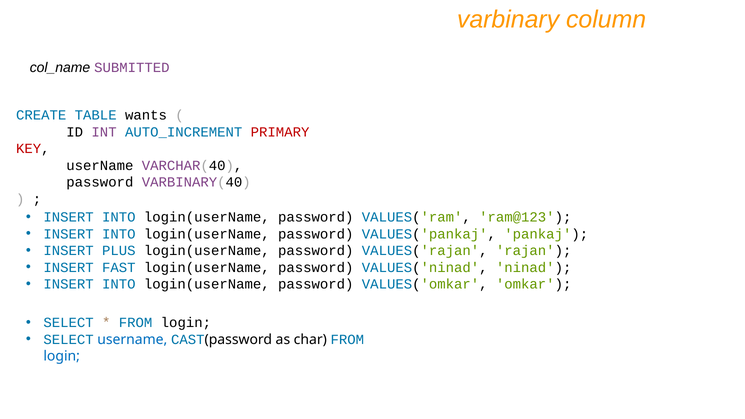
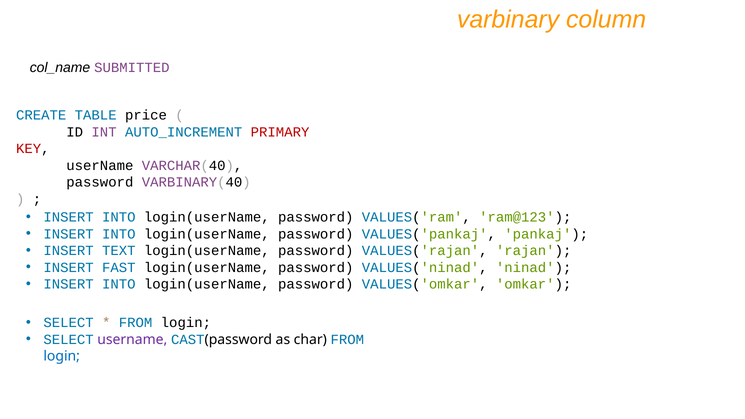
wants: wants -> price (146, 115)
PLUS: PLUS -> TEXT (119, 251)
username colour: blue -> purple (132, 340)
